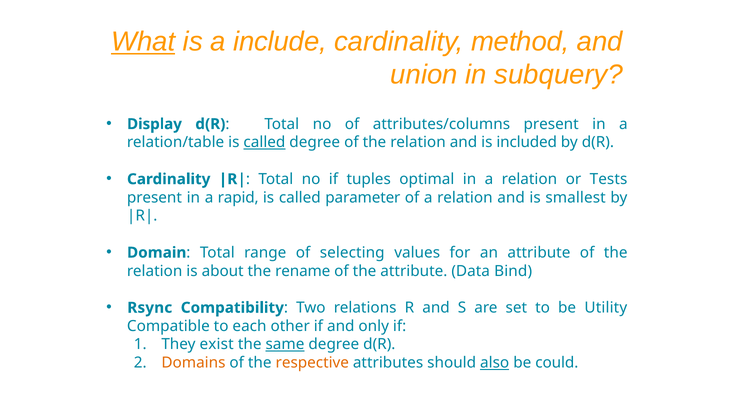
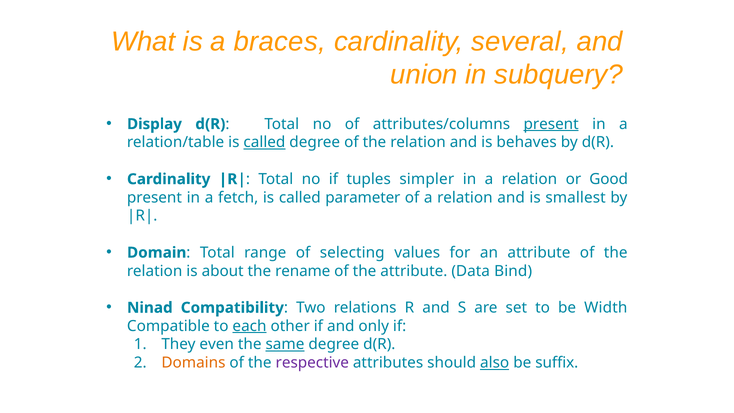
What underline: present -> none (143, 42)
include: include -> braces (280, 42)
method: method -> several (520, 42)
present underline: none -> present (551, 124)
included: included -> behaves (527, 142)
optimal: optimal -> simpler (427, 179)
Tests: Tests -> Good (609, 179)
rapid: rapid -> fetch (238, 197)
Rsync: Rsync -> Ninad (150, 308)
Utility: Utility -> Width (606, 308)
each underline: none -> present (250, 326)
exist: exist -> even (217, 344)
respective colour: orange -> purple (312, 363)
could: could -> suffix (557, 363)
